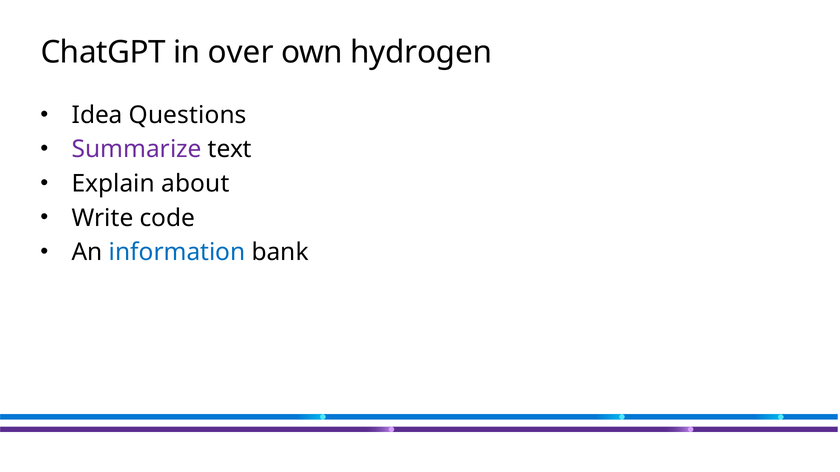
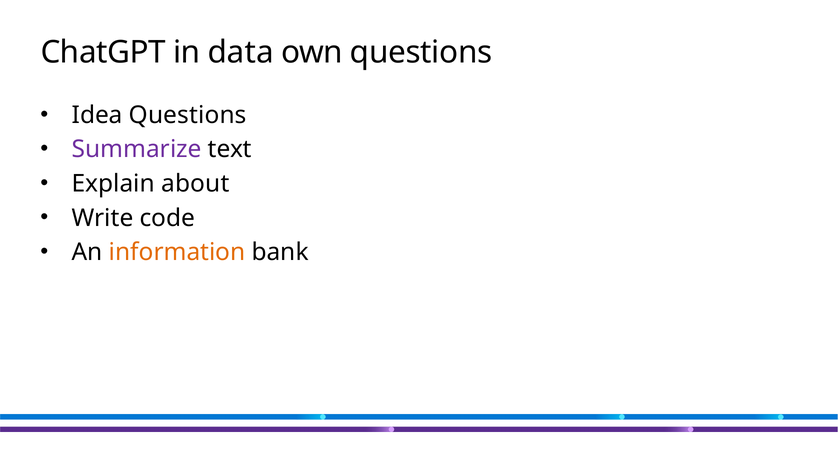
over: over -> data (241, 53)
own hydrogen: hydrogen -> questions (421, 53)
information colour: blue -> orange (177, 253)
